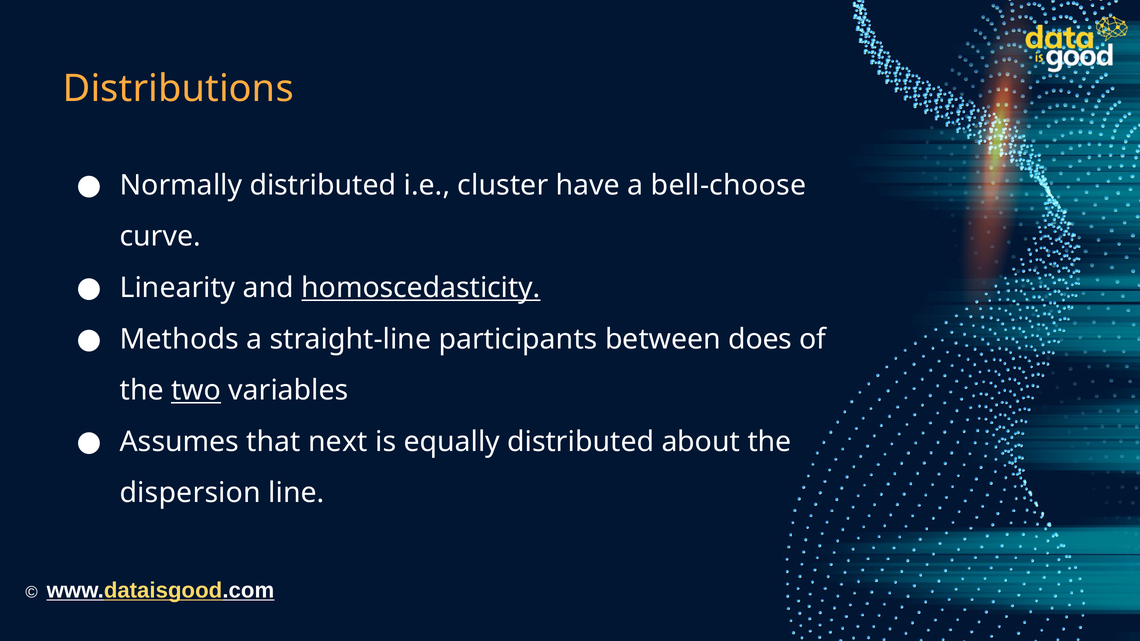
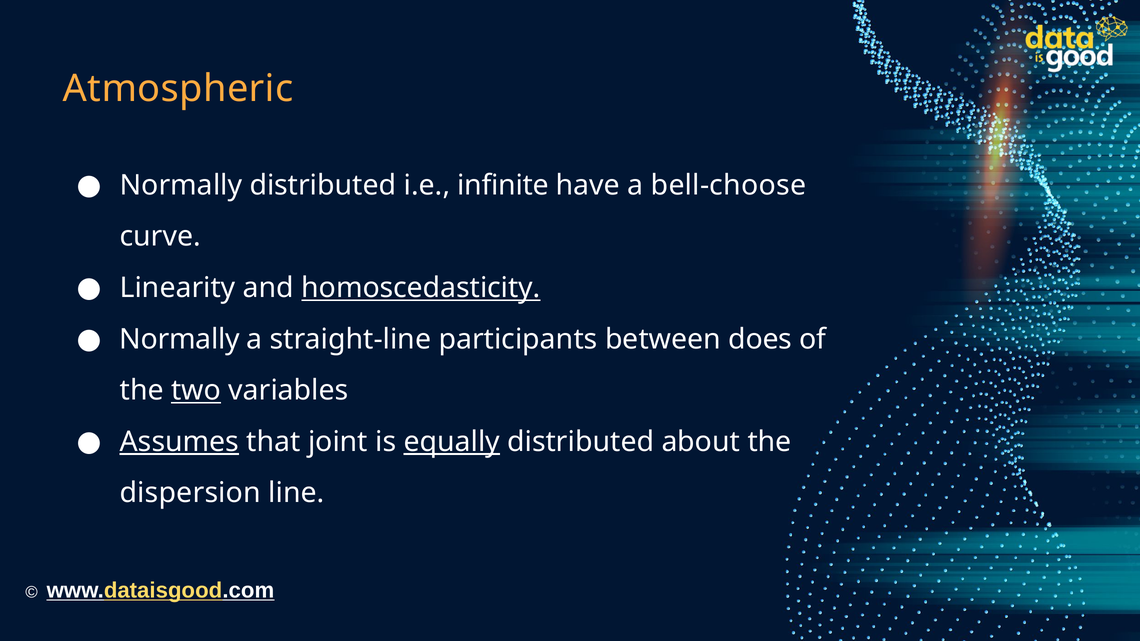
Distributions: Distributions -> Atmospheric (178, 89)
cluster: cluster -> infinite (503, 185)
Methods: Methods -> Normally (180, 339)
Assumes underline: none -> present (179, 442)
next: next -> joint (338, 442)
equally underline: none -> present (452, 442)
